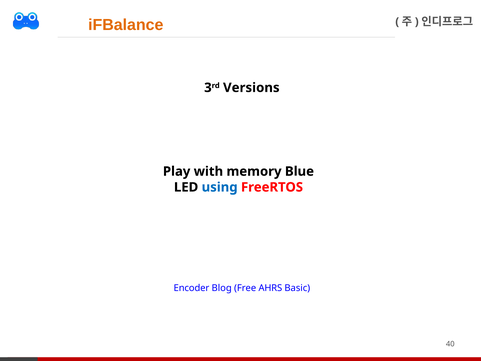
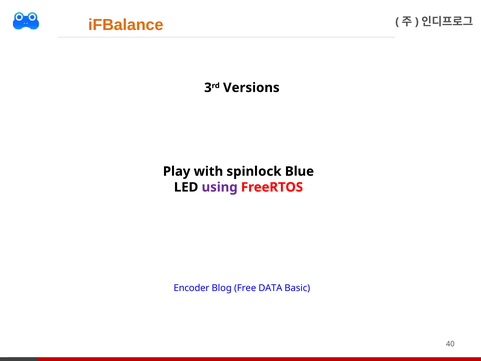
memory: memory -> spinlock (254, 171)
using colour: blue -> purple (220, 187)
AHRS: AHRS -> DATA (270, 288)
